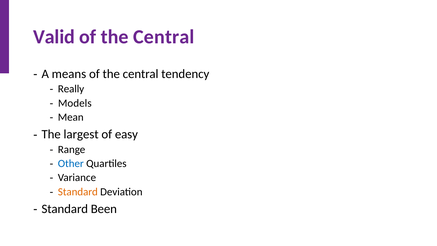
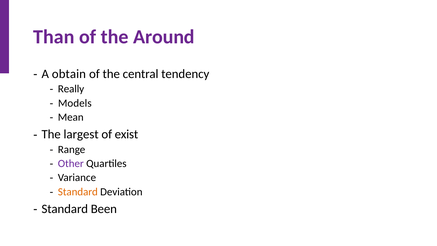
Valid: Valid -> Than (54, 37)
Central: Central -> Around (164, 37)
means: means -> obtain (69, 74)
easy: easy -> exist (126, 134)
Other colour: blue -> purple (71, 163)
